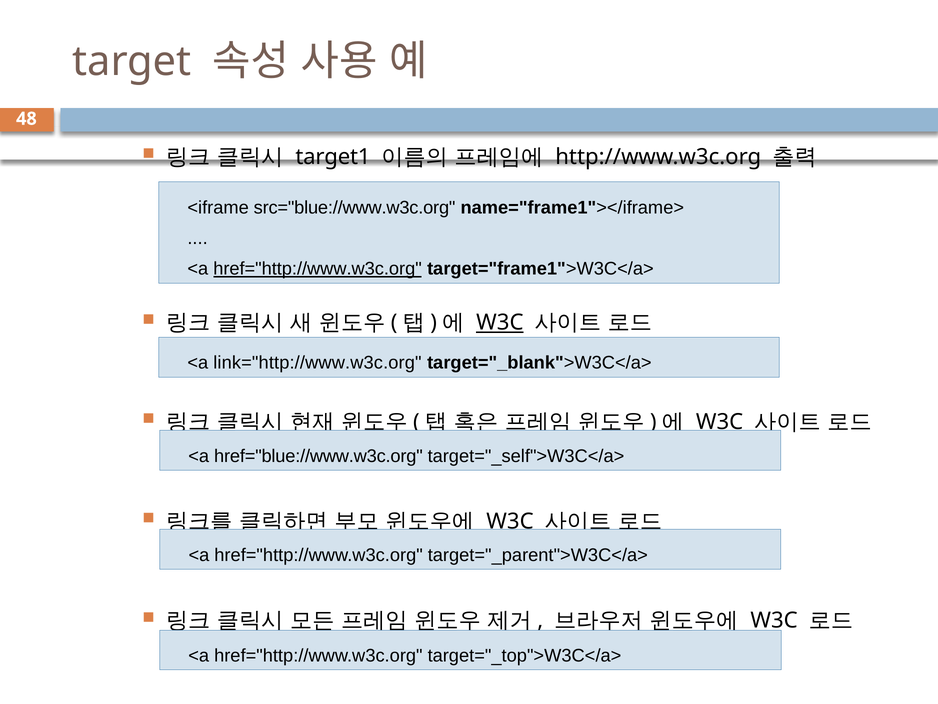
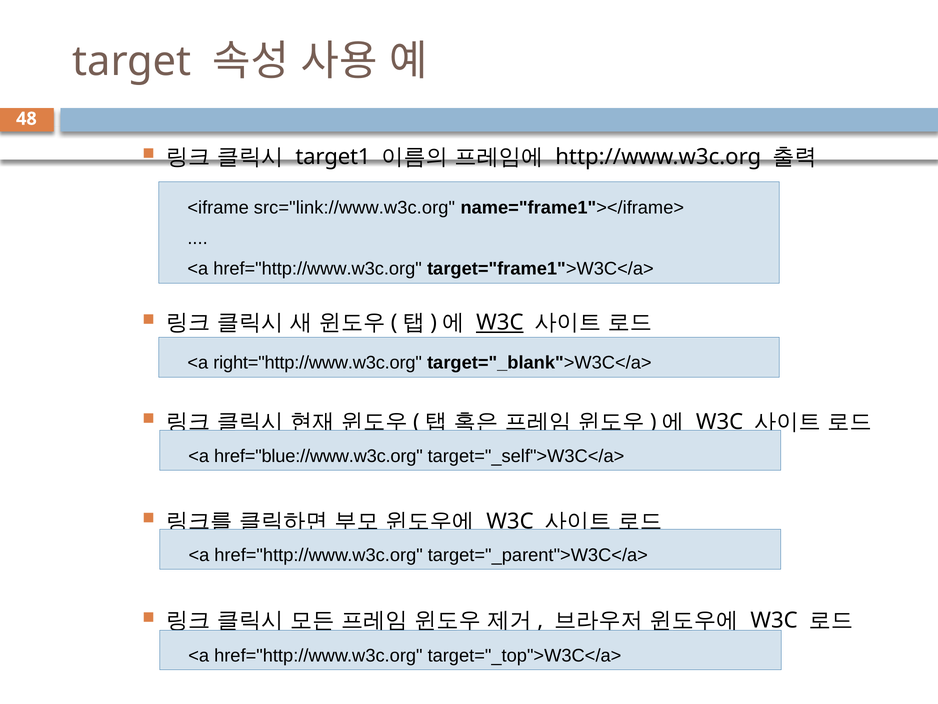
src="blue://www.w3c.org: src="blue://www.w3c.org -> src="link://www.w3c.org (354, 207)
href="http://www.w3c.org underline: present -> none (318, 269)
link="http://www.w3c.org: link="http://www.w3c.org -> right="http://www.w3c.org (318, 363)
